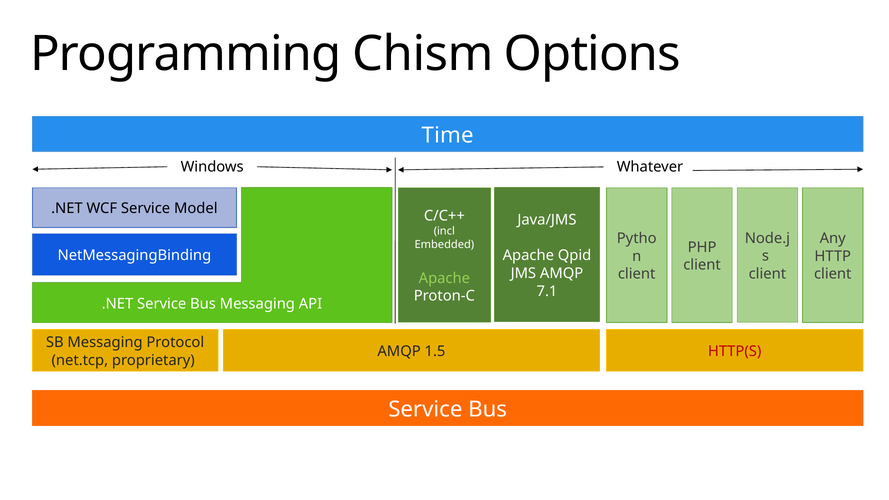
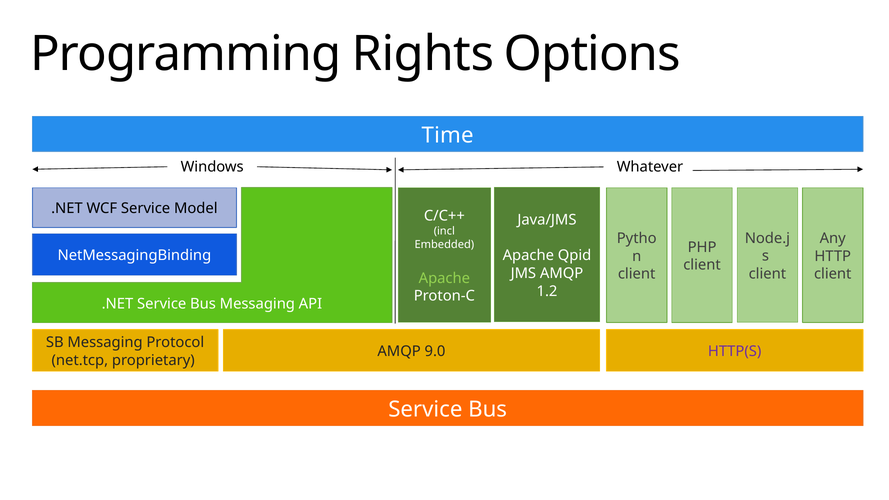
Chism: Chism -> Rights (423, 54)
7.1: 7.1 -> 1.2 (547, 291)
1.5: 1.5 -> 9.0 (435, 351)
HTTP(S colour: red -> purple (735, 351)
